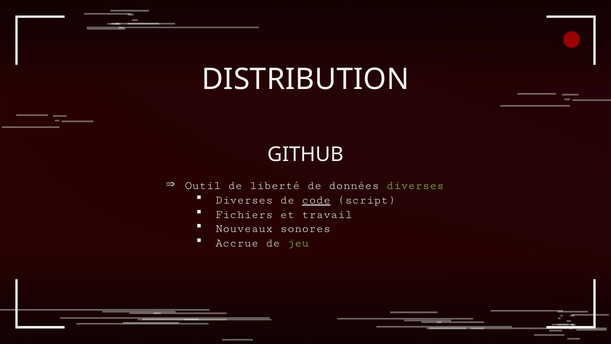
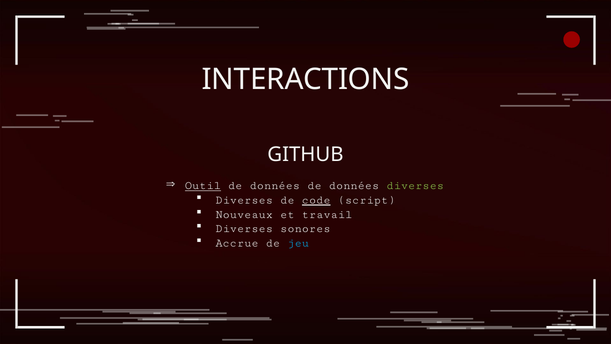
DISTRIBUTION: DISTRIBUTION -> INTERACTIONS (306, 79)
Outil underline: none -> present (203, 185)
liberté: liberté -> données (275, 185)
Fichiers: Fichiers -> Nouveaux (244, 214)
Nouveaux: Nouveaux -> Diverses (244, 228)
jeu colour: light green -> light blue (298, 242)
